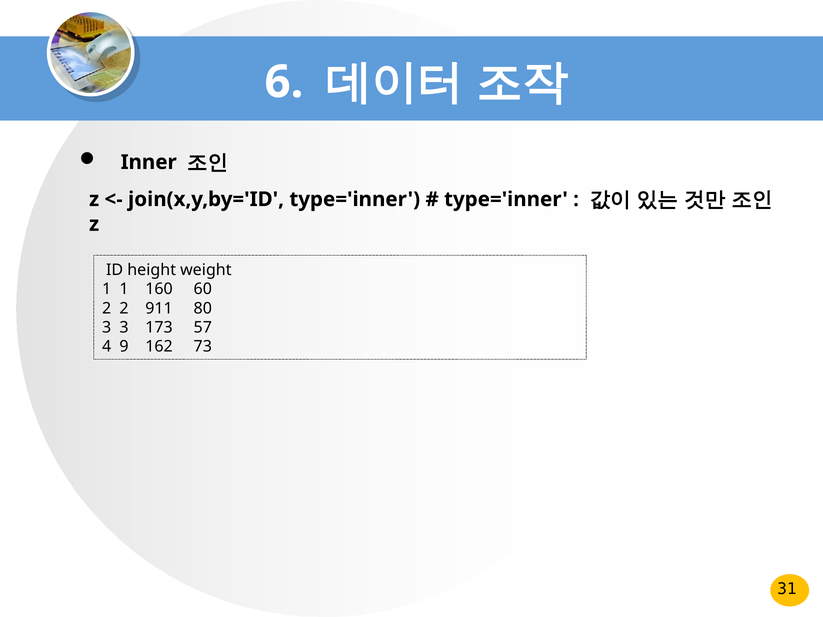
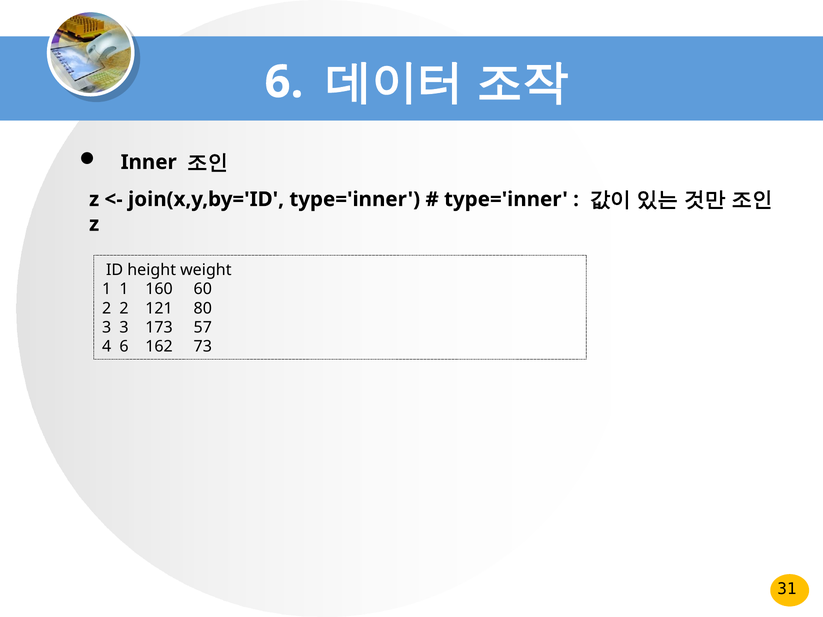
911: 911 -> 121 (159, 308)
4 9: 9 -> 6 (124, 347)
